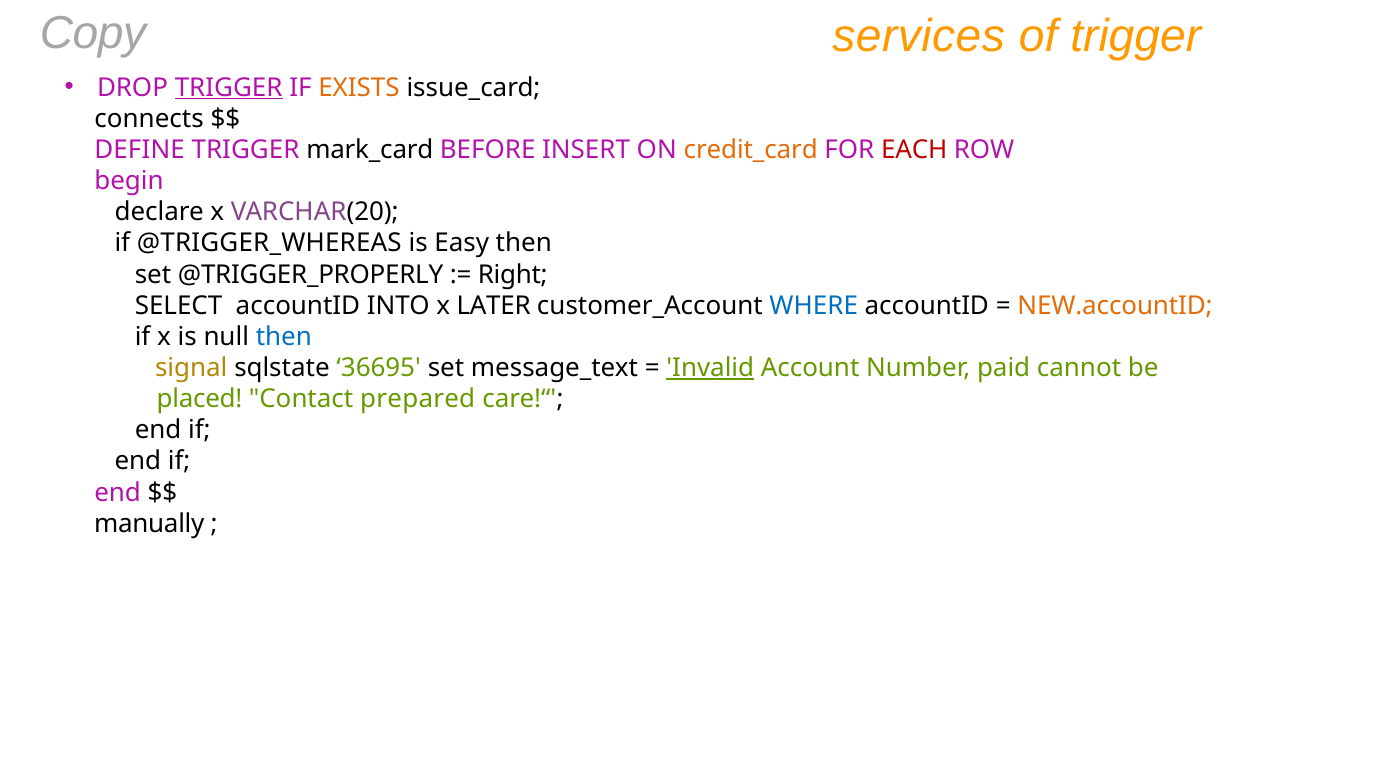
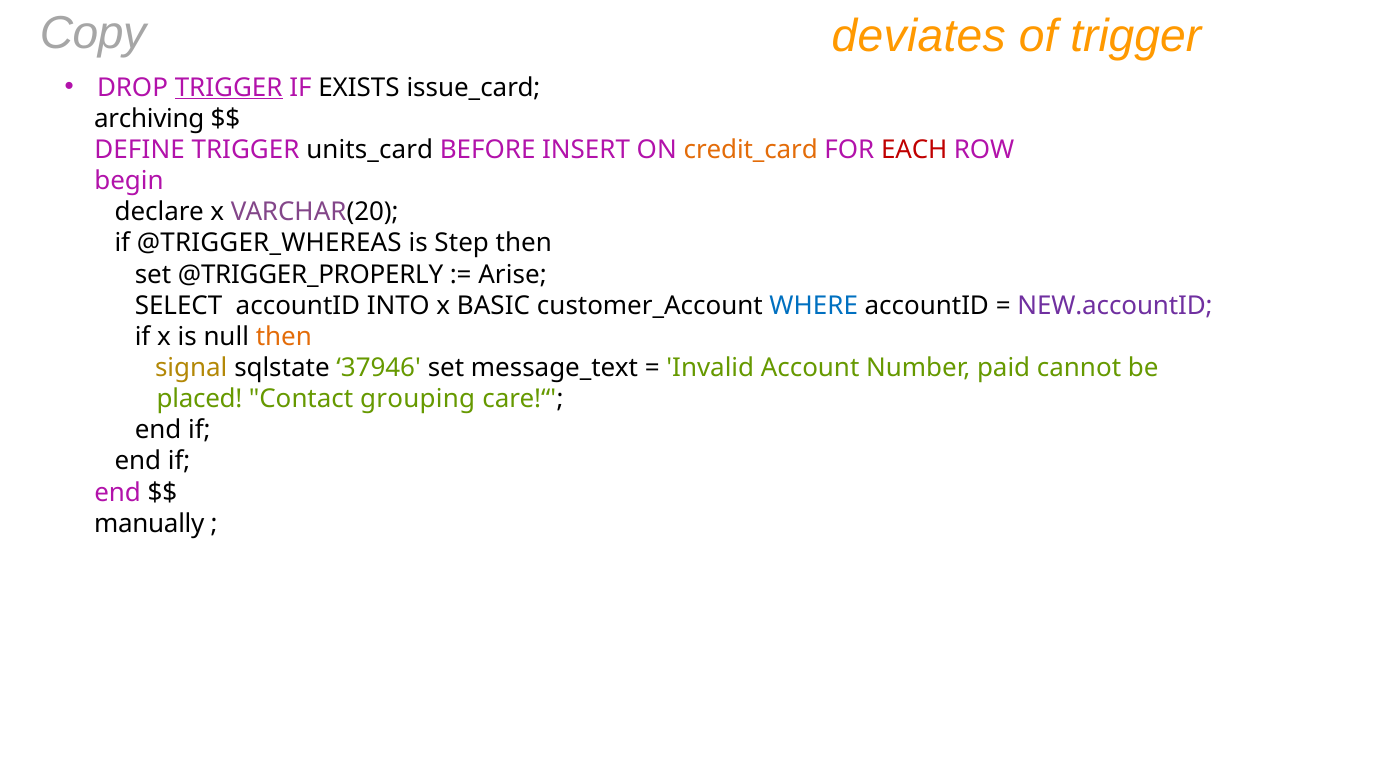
services: services -> deviates (919, 36)
EXISTS colour: orange -> black (359, 87)
connects: connects -> archiving (149, 119)
mark_card: mark_card -> units_card (370, 150)
Easy: Easy -> Step (462, 243)
Right: Right -> Arise (513, 274)
LATER: LATER -> BASIC (493, 306)
NEW.accountID colour: orange -> purple (1115, 306)
then colour: blue -> orange (284, 337)
36695: 36695 -> 37946 (379, 368)
Invalid underline: present -> none (710, 368)
prepared: prepared -> grouping (418, 399)
